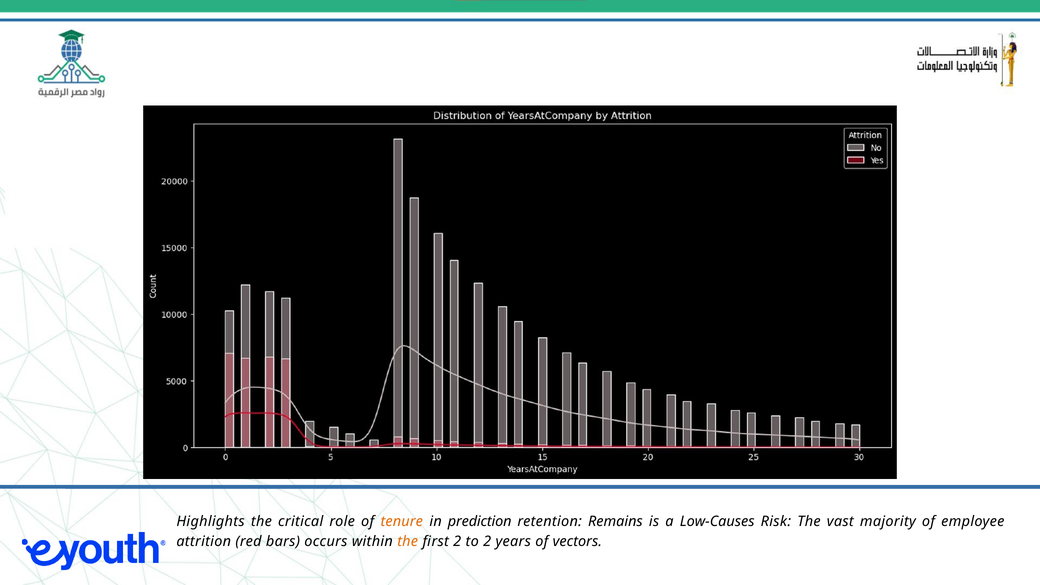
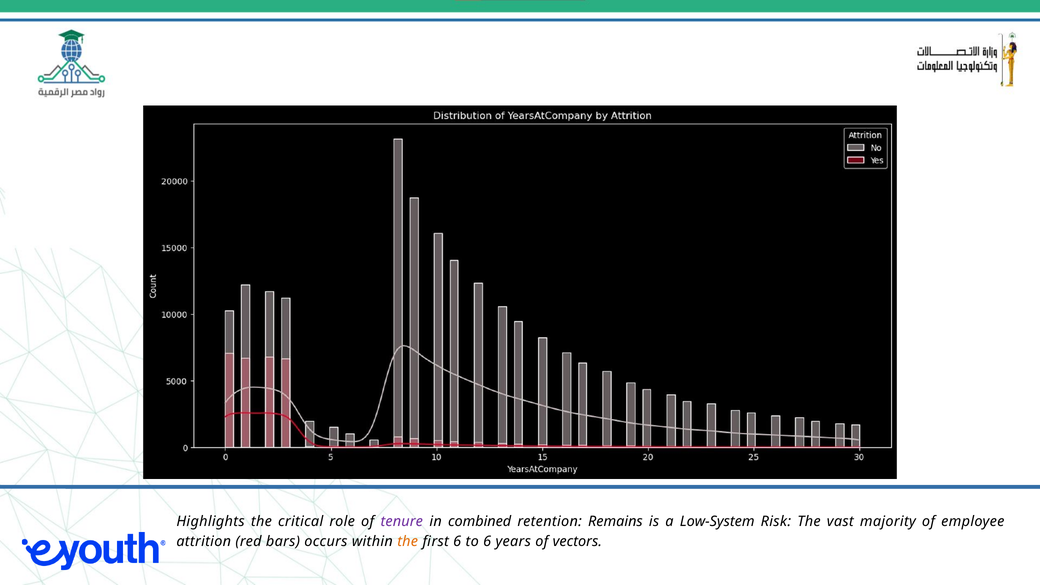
tenure colour: orange -> purple (402, 521)
prediction: prediction -> combined (480, 521)
Low-Causes: Low-Causes -> Low-System (717, 521)
first 2: 2 -> 6 (457, 541)
to 2: 2 -> 6 (487, 541)
